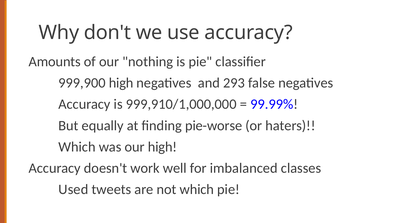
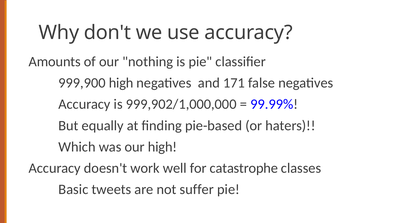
293: 293 -> 171 (234, 83)
999,910/1,000,000: 999,910/1,000,000 -> 999,902/1,000,000 (181, 104)
pie-worse: pie-worse -> pie-based (214, 126)
imbalanced: imbalanced -> catastrophe (244, 168)
Used: Used -> Basic (73, 190)
not which: which -> suffer (197, 190)
